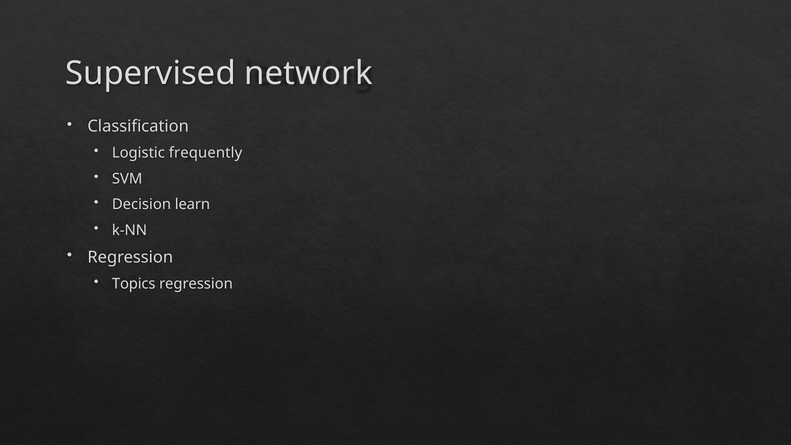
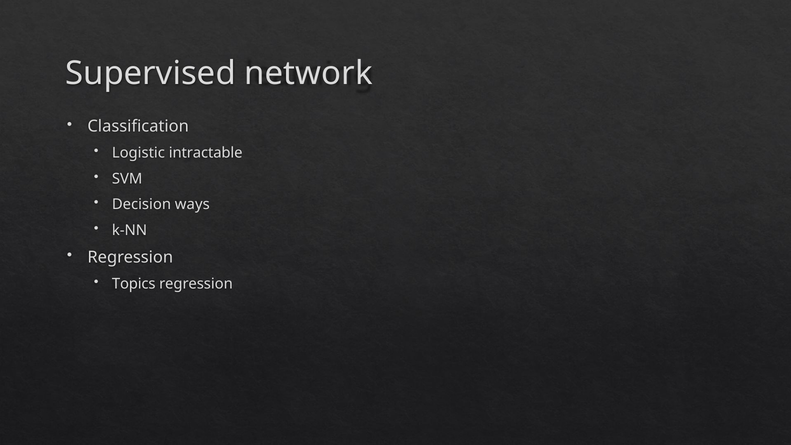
frequently: frequently -> intractable (206, 153)
learn: learn -> ways (192, 204)
